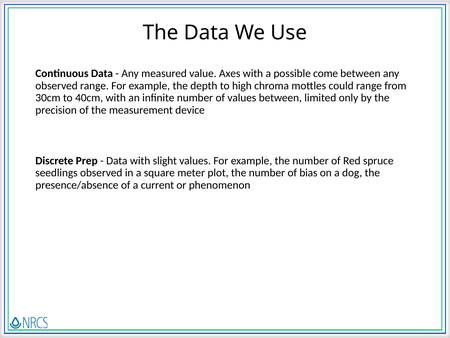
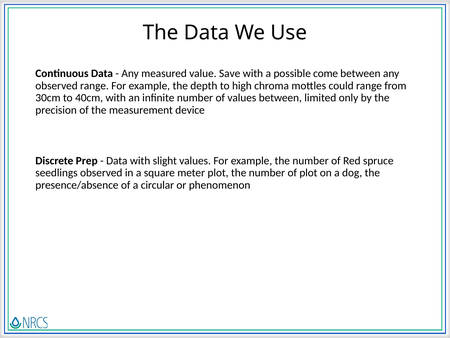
Axes: Axes -> Save (230, 73)
of bias: bias -> plot (308, 173)
current: current -> circular (157, 185)
